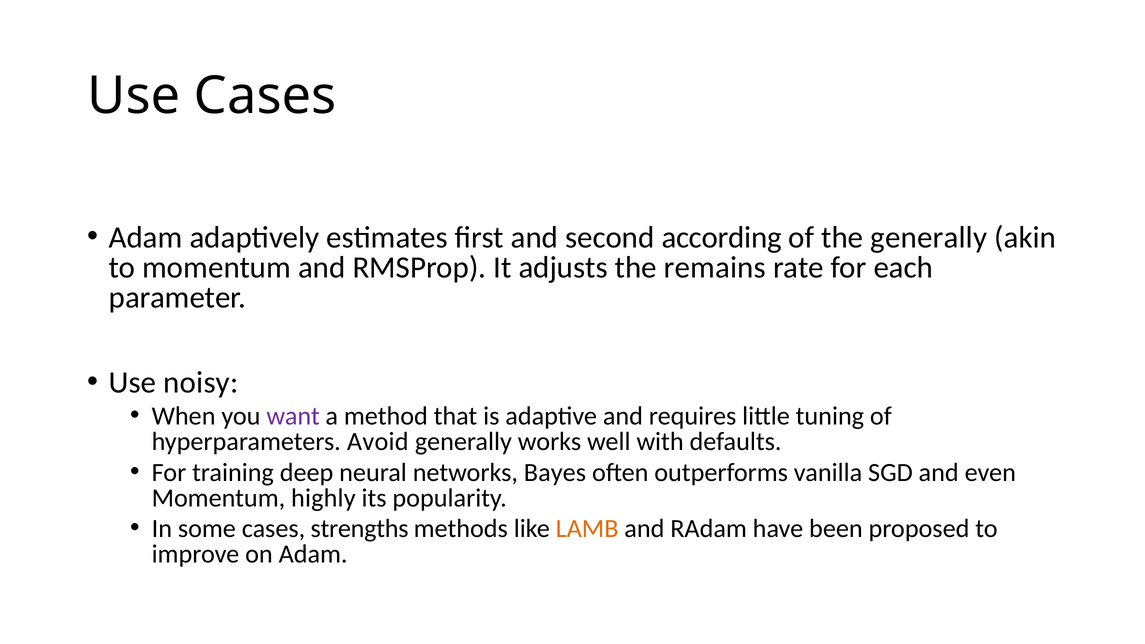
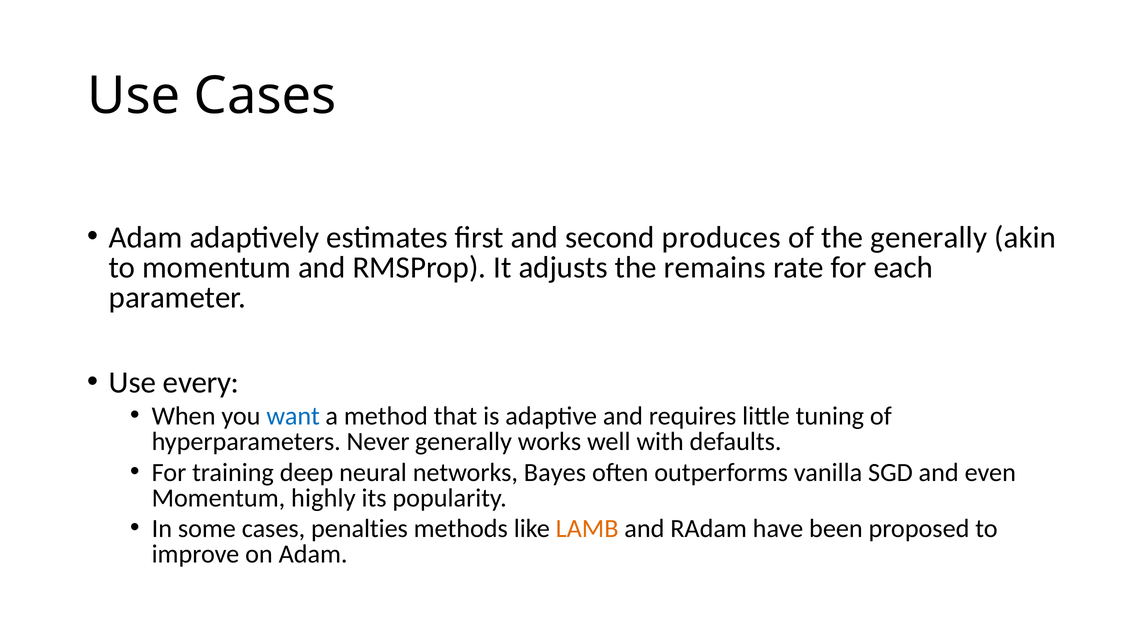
according: according -> produces (721, 238)
noisy: noisy -> every (201, 383)
want colour: purple -> blue (293, 416)
Avoid: Avoid -> Never (378, 442)
strengths: strengths -> penalties (359, 529)
